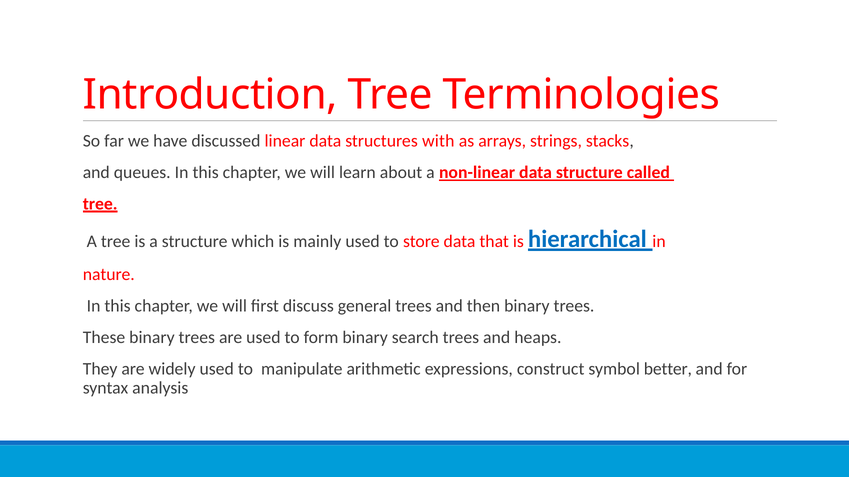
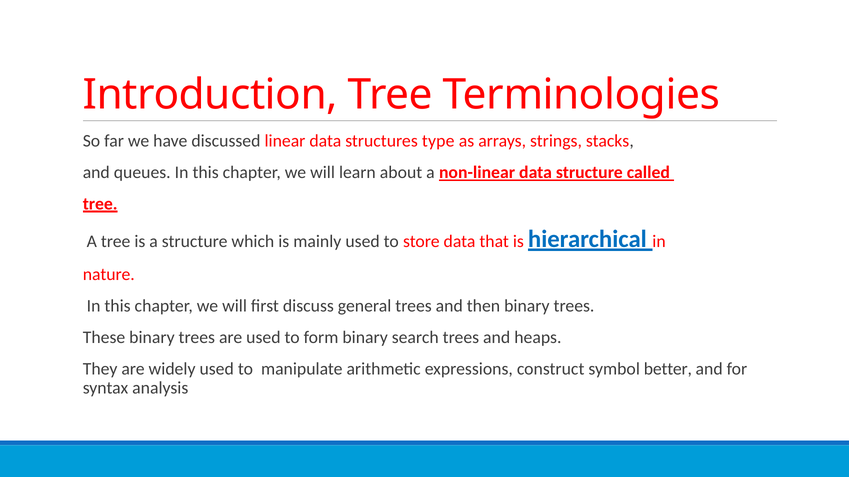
with: with -> type (438, 141)
